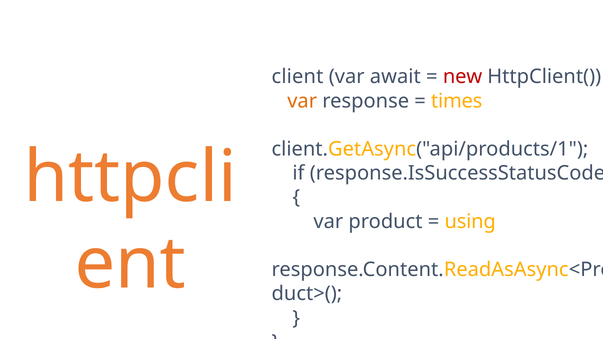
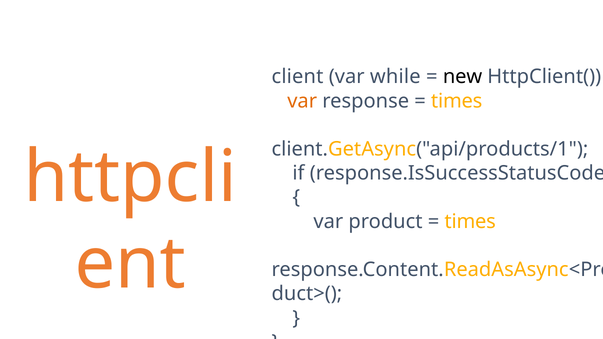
await: await -> while (395, 77)
new colour: red -> black (463, 77)
using: using -> times (470, 222)
